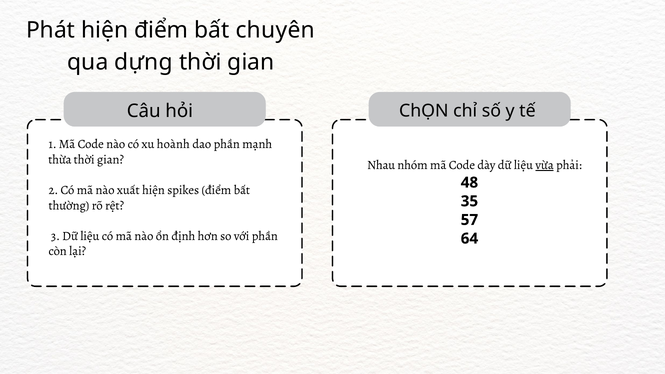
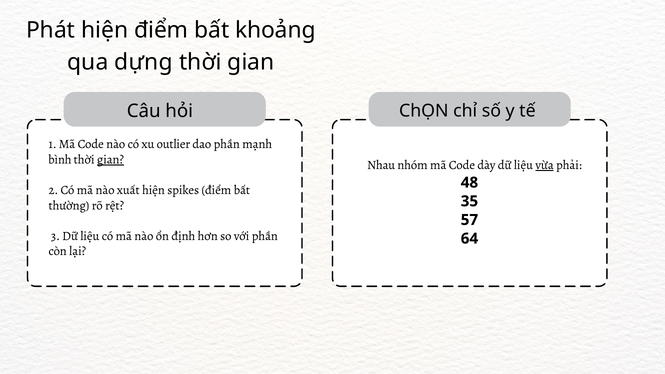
chuyên: chuyên -> khoảng (276, 30)
hoành: hoành -> outlier (173, 144)
thừa: thừa -> bình (60, 160)
gian underline: none -> present (110, 160)
